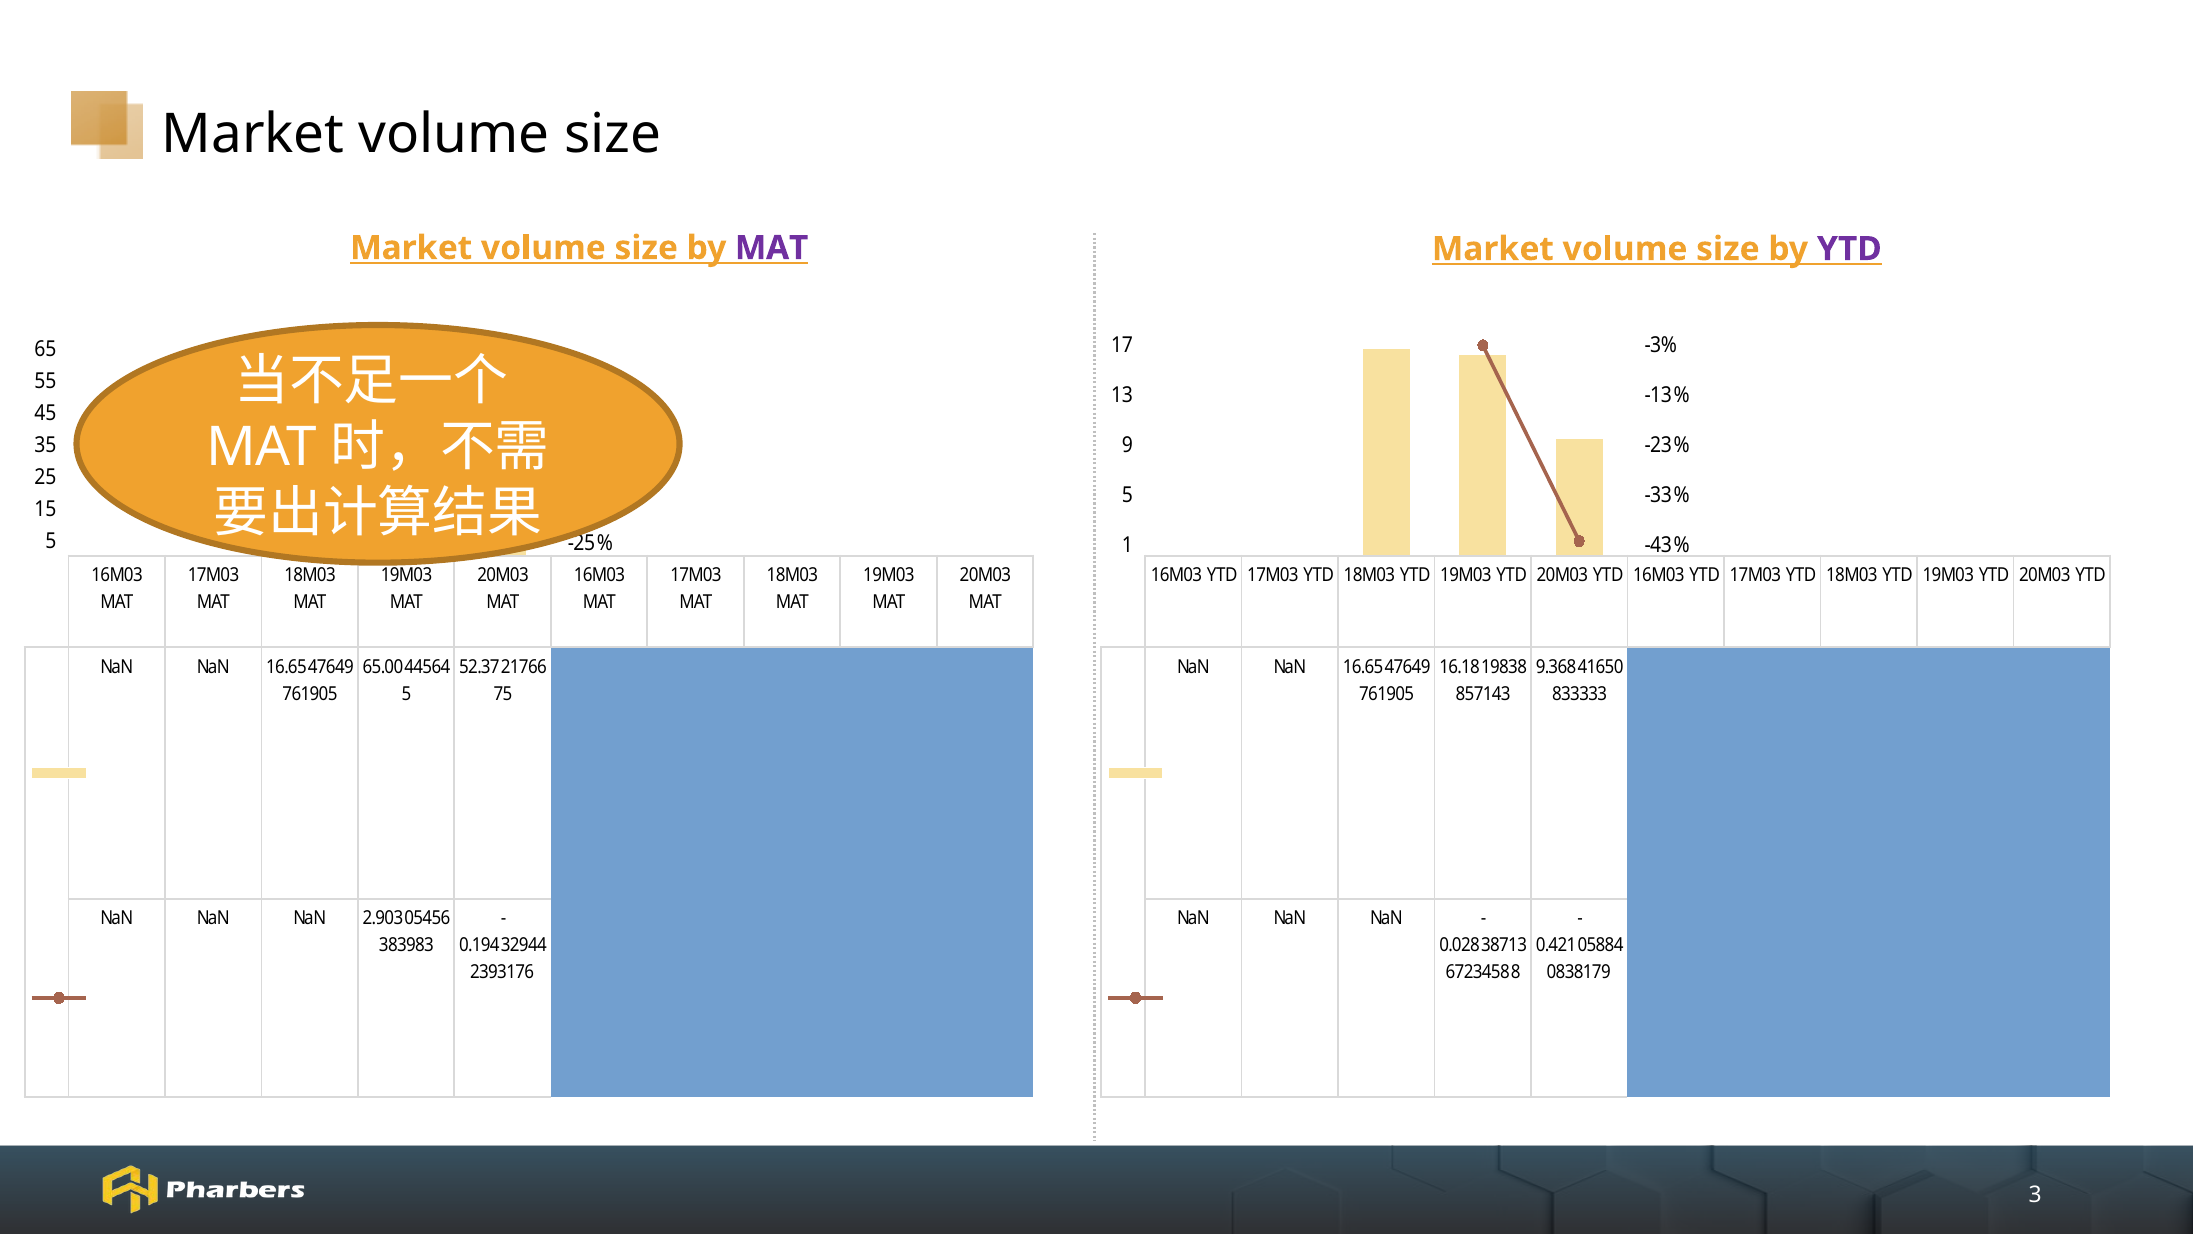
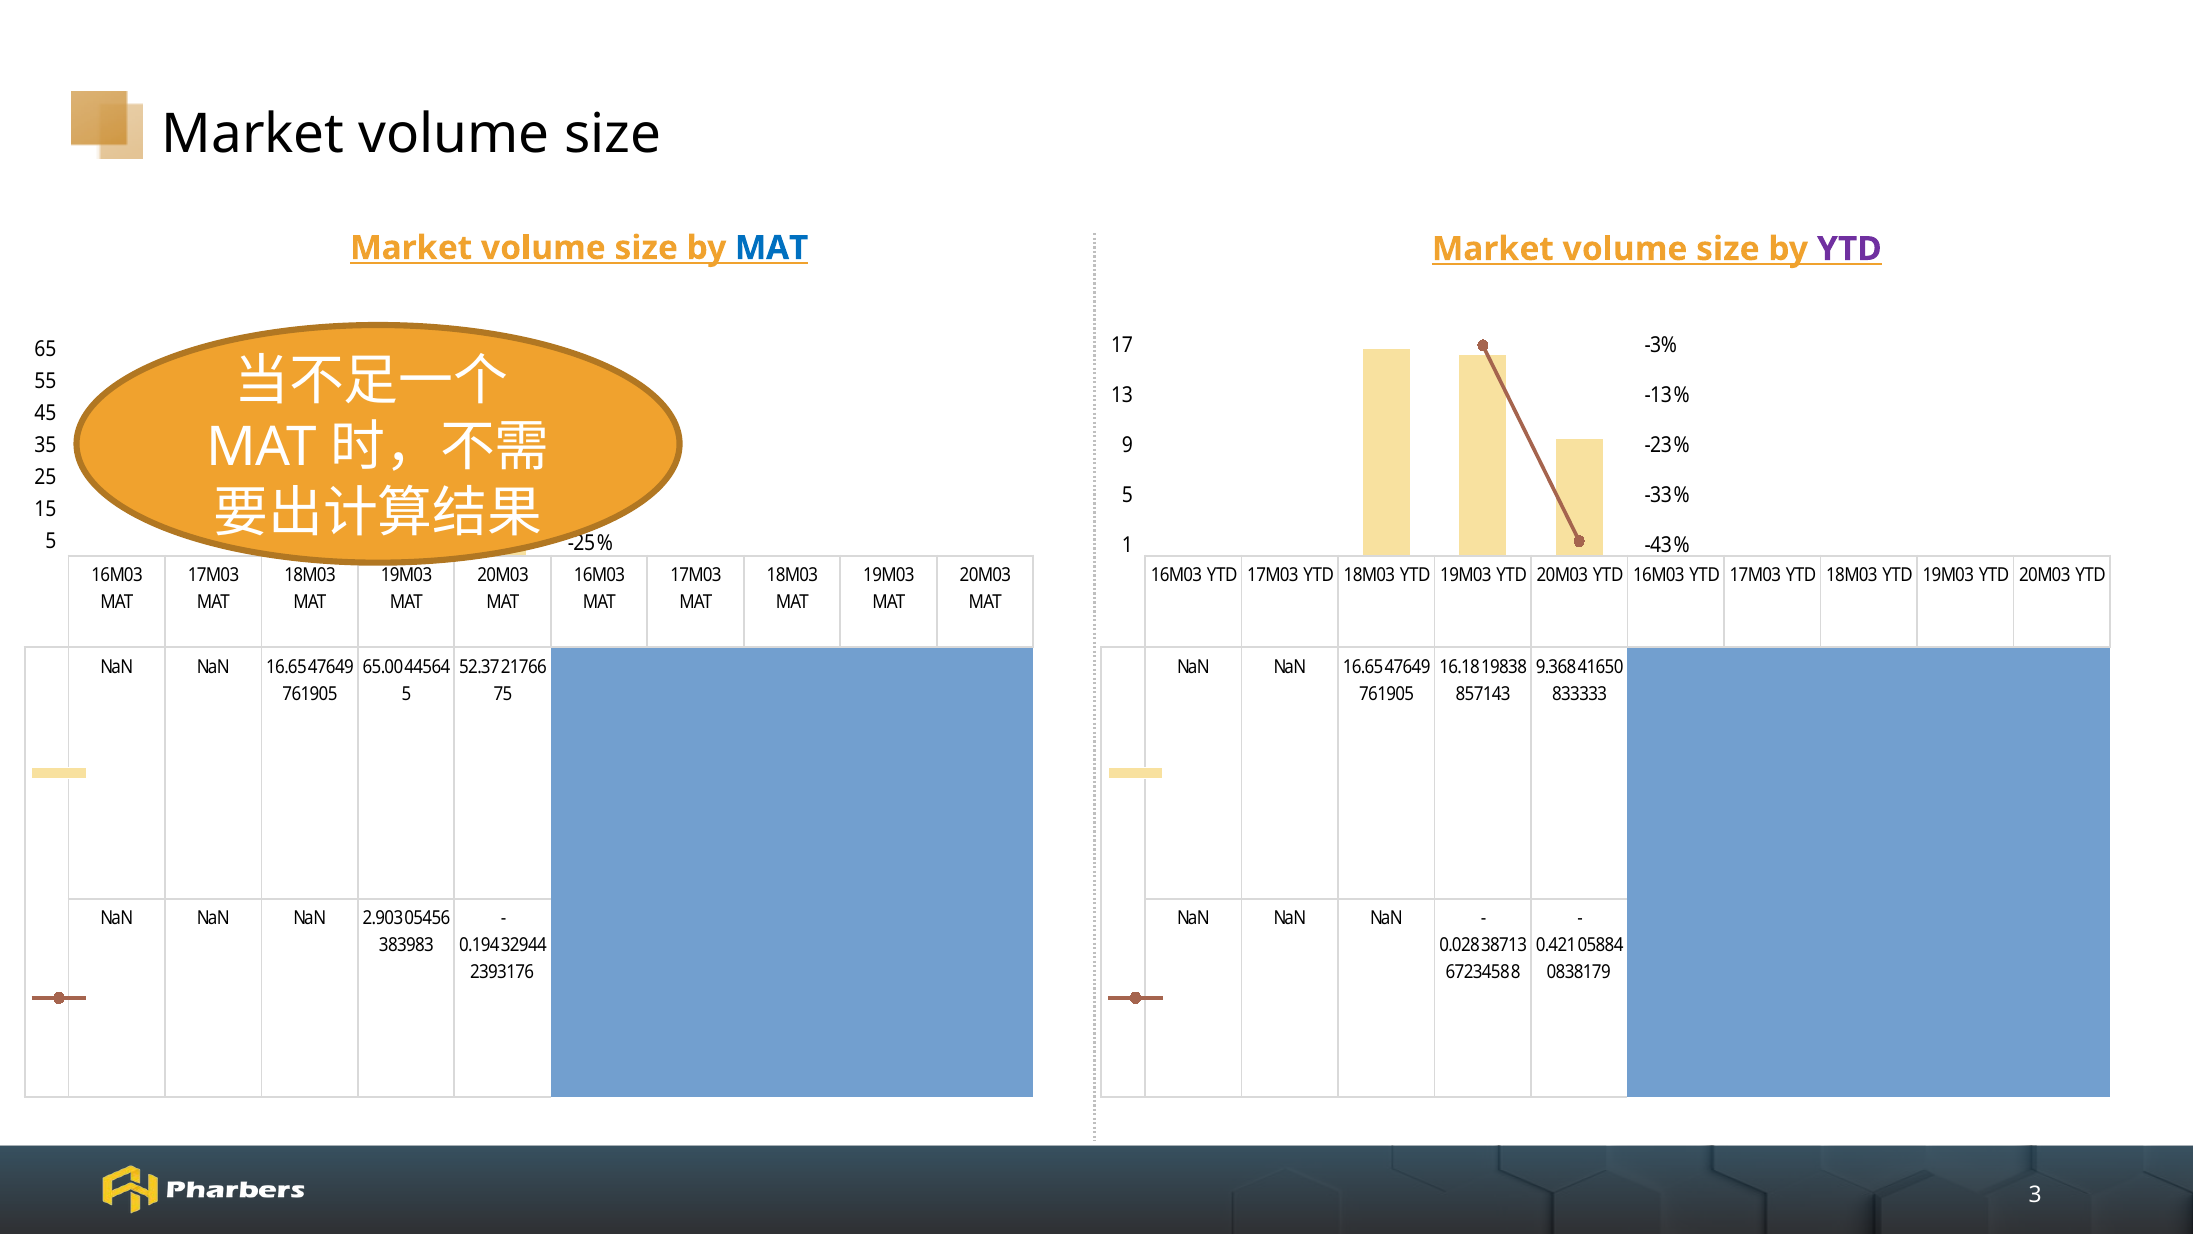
MAT colour: purple -> blue (771, 248)
